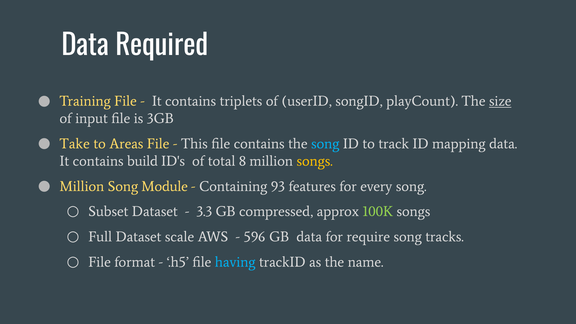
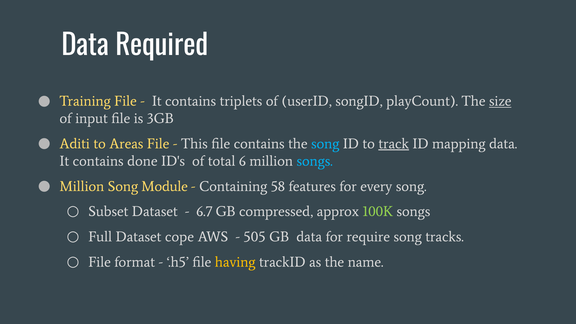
Take: Take -> Aditi (75, 144)
track underline: none -> present (394, 144)
build: build -> done (142, 161)
8: 8 -> 6 (243, 161)
songs colour: yellow -> light blue (315, 161)
93: 93 -> 58 (278, 186)
3.3: 3.3 -> 6.7 (204, 212)
scale: scale -> cope (179, 237)
596: 596 -> 505 (255, 237)
having colour: light blue -> yellow (235, 262)
